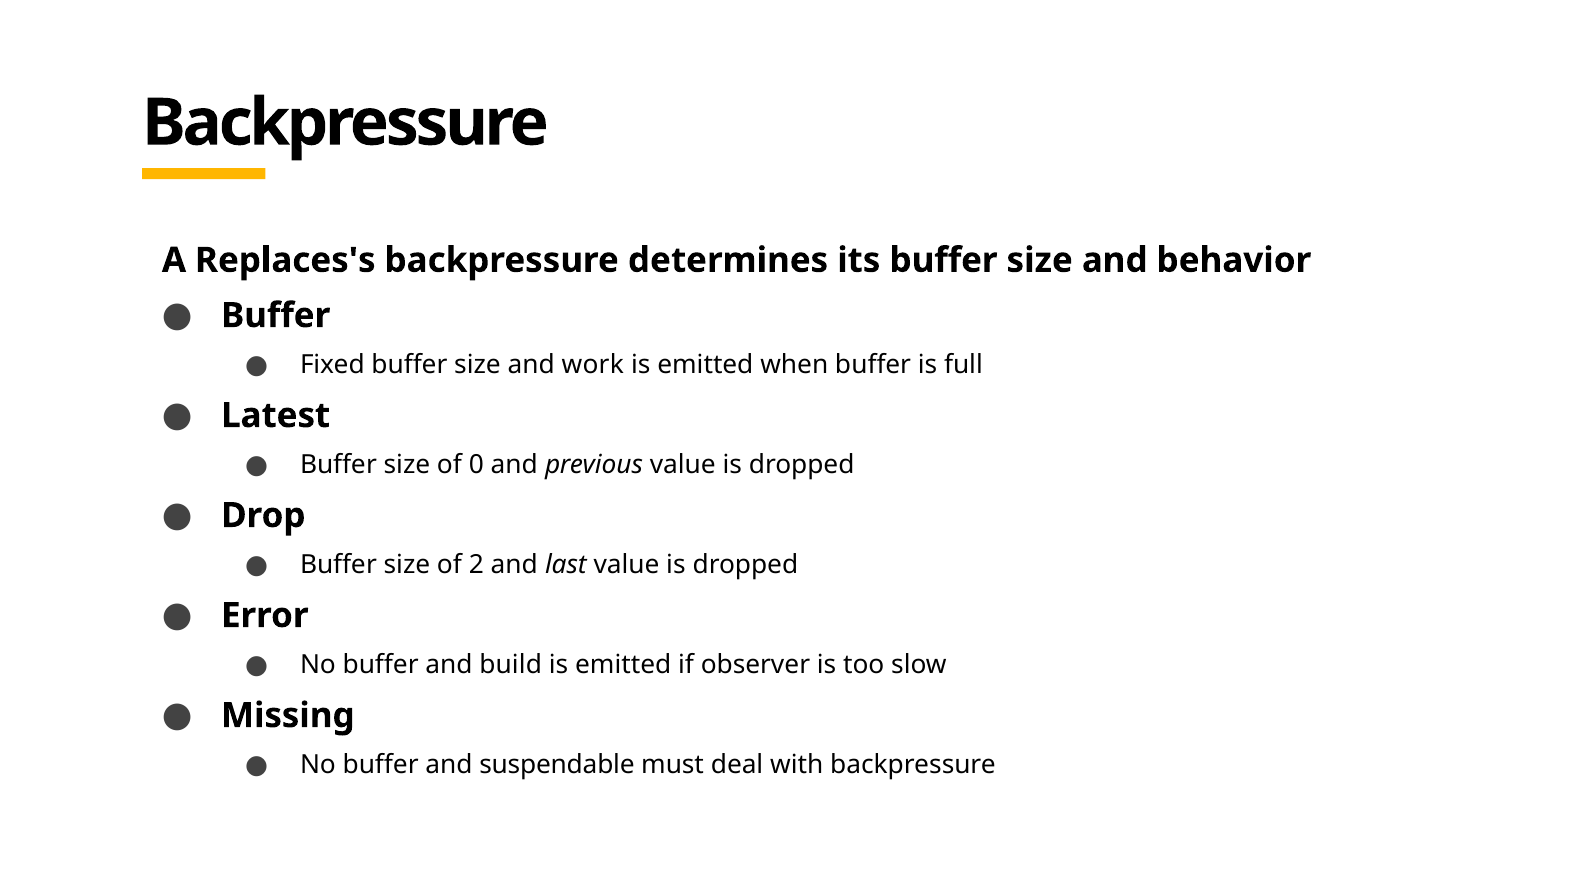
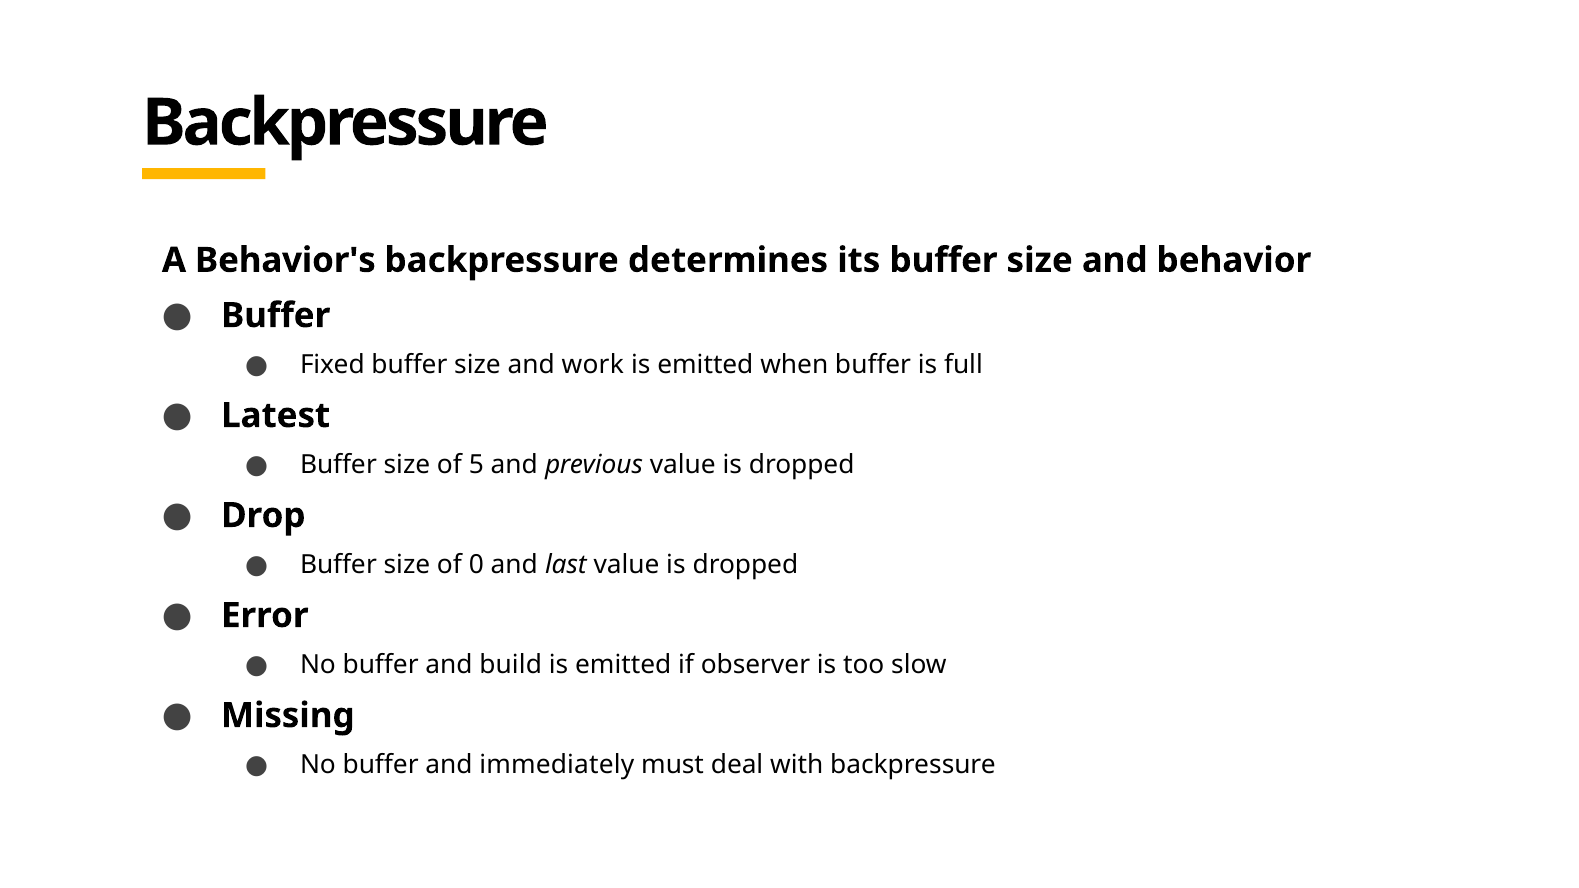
Replaces's: Replaces's -> Behavior's (285, 260)
0: 0 -> 5 (476, 465)
2: 2 -> 0 (476, 565)
suspendable: suspendable -> immediately (557, 765)
